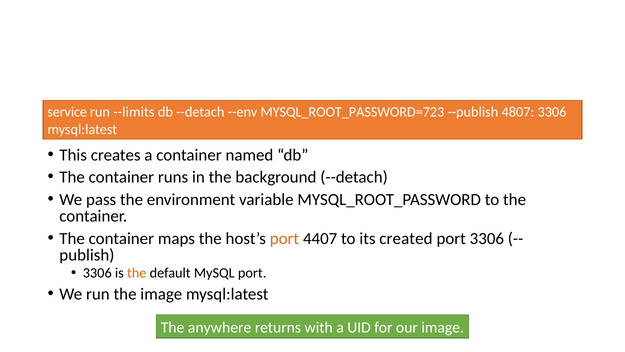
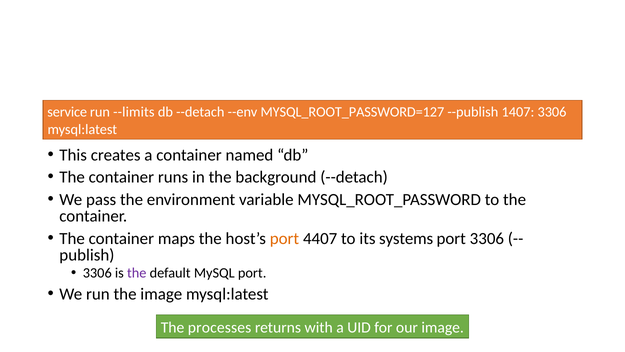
MYSQL_ROOT_PASSWORD=723: MYSQL_ROOT_PASSWORD=723 -> MYSQL_ROOT_PASSWORD=127 (352, 112)
4807: 4807 -> 1407 (518, 112)
created: created -> systems (406, 238)
the colour: orange -> purple (137, 273)
anywhere: anywhere -> processes (220, 327)
